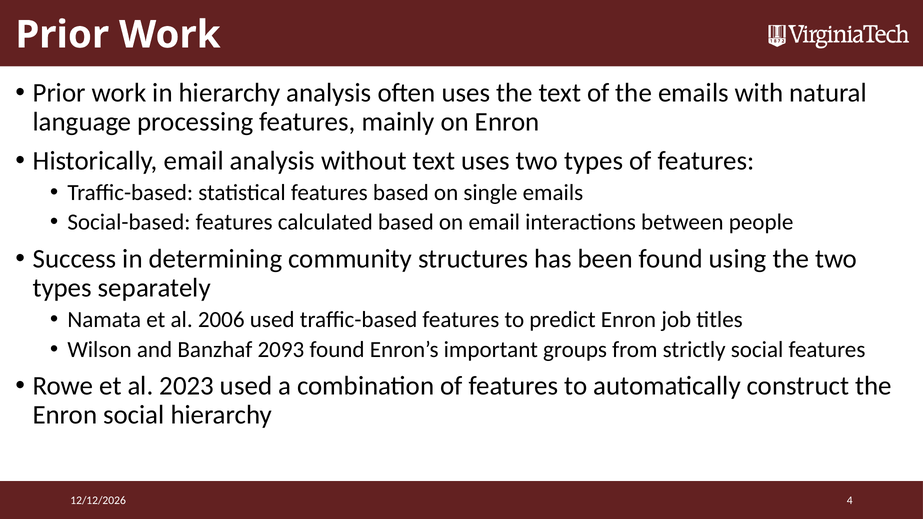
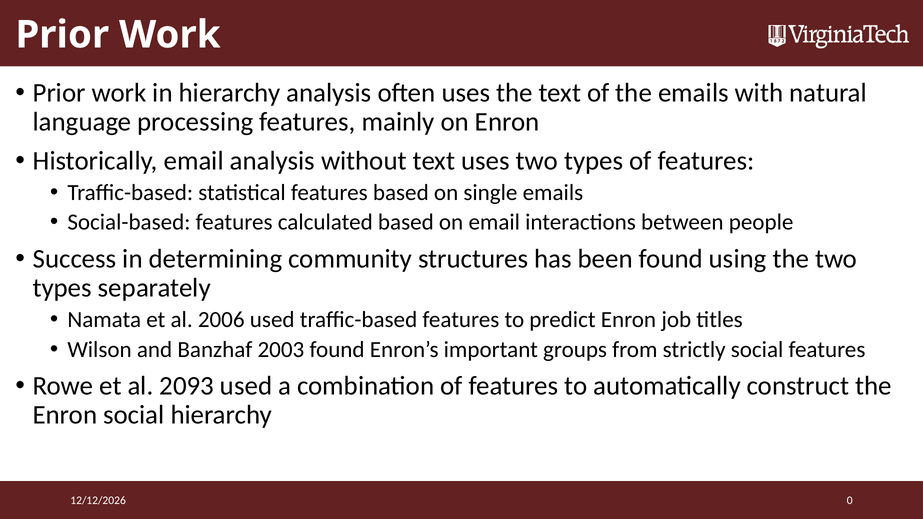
2093: 2093 -> 2003 (281, 350)
2023: 2023 -> 2093 (187, 386)
4: 4 -> 0 (850, 501)
